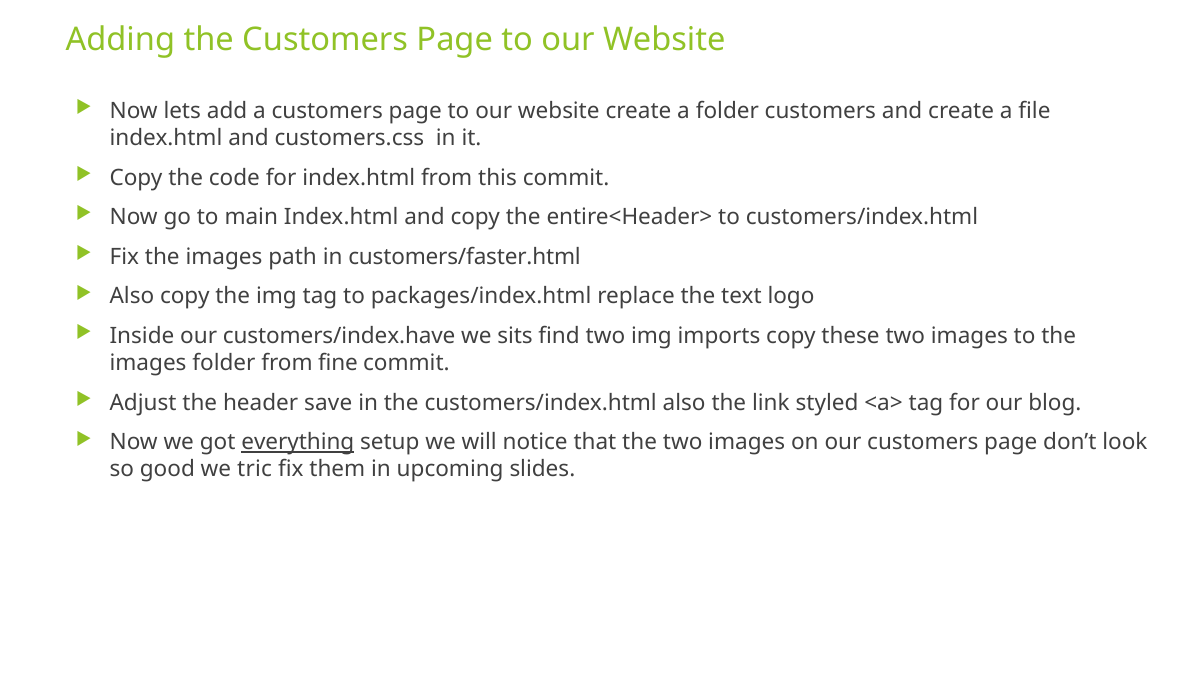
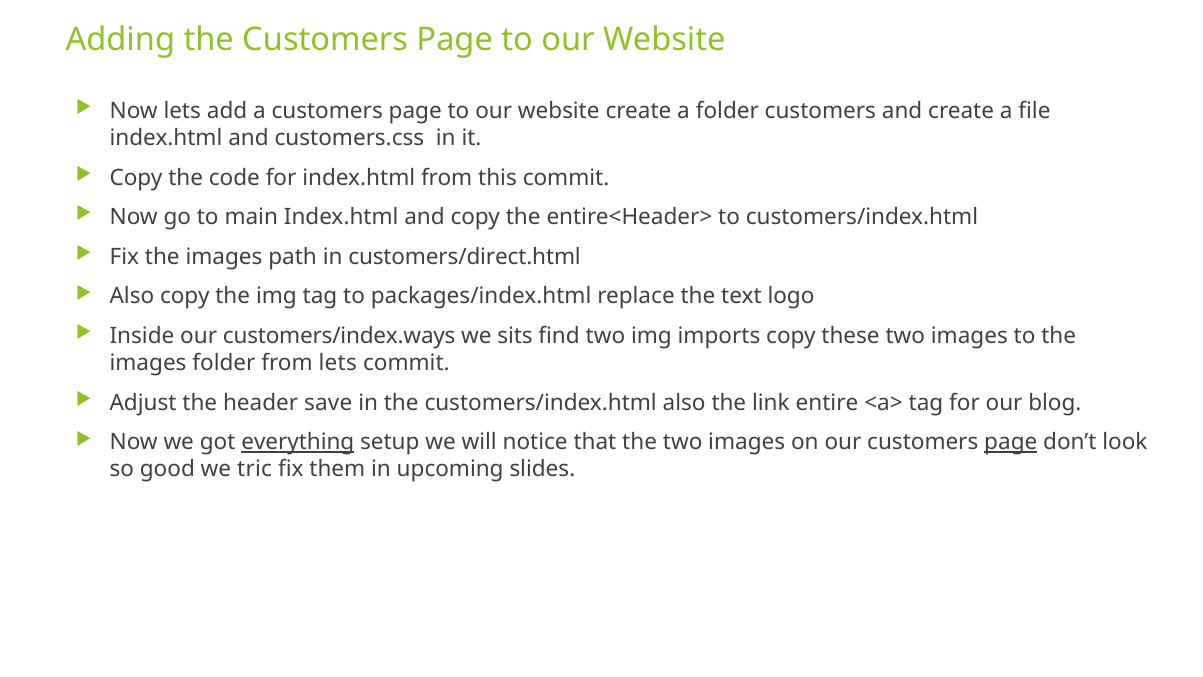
customers/faster.html: customers/faster.html -> customers/direct.html (465, 257)
customers/index.have: customers/index.have -> customers/index.ways (339, 336)
from fine: fine -> lets (338, 363)
styled: styled -> entire (827, 403)
page underline: none -> present (1011, 442)
